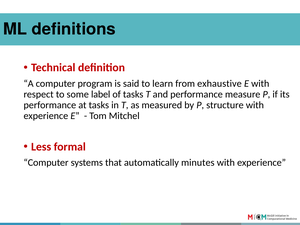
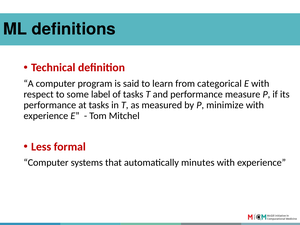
exhaustive: exhaustive -> categorical (219, 83)
structure: structure -> minimize (225, 105)
